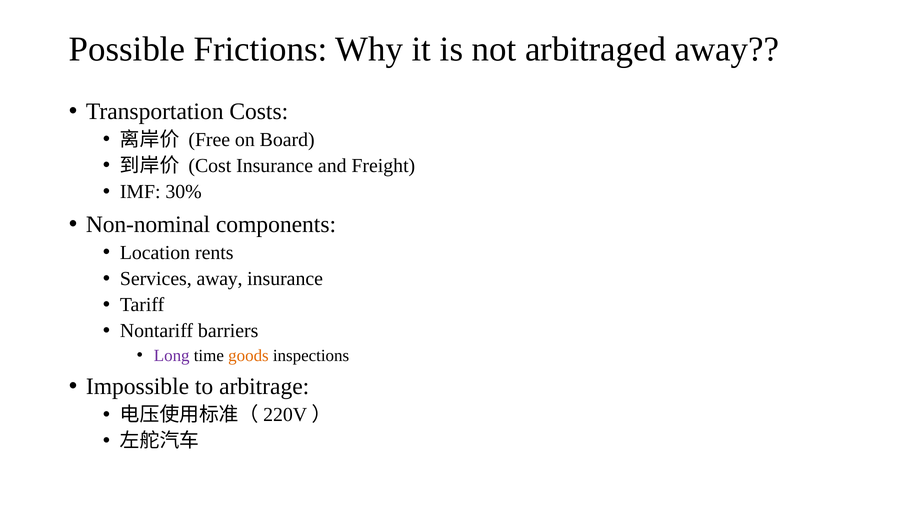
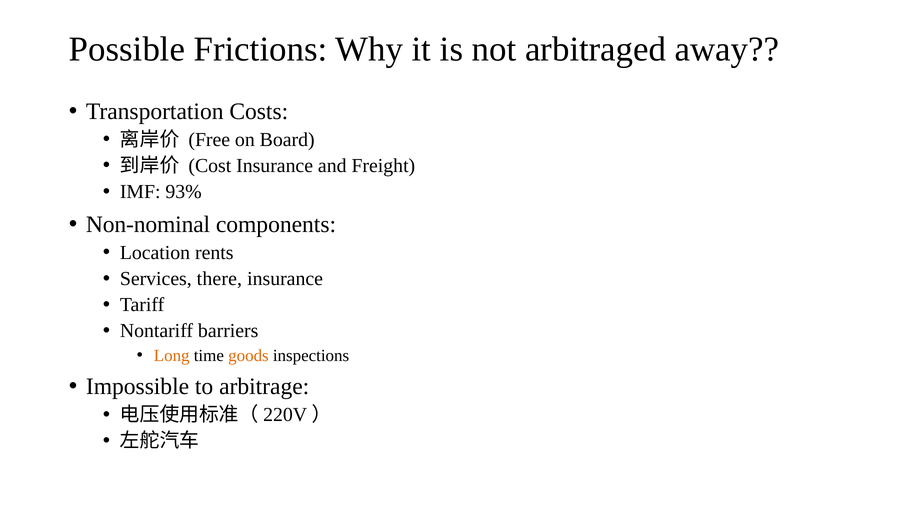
30%: 30% -> 93% (184, 192)
Services away: away -> there (219, 279)
Long colour: purple -> orange (172, 355)
